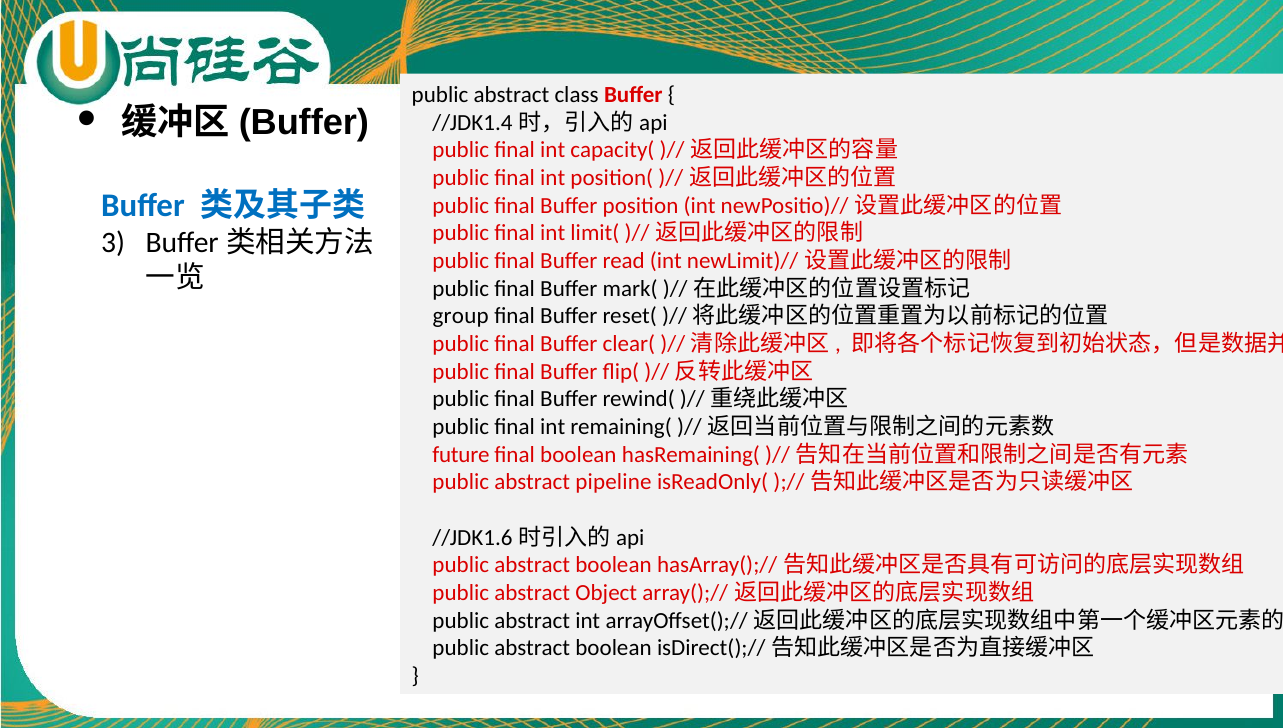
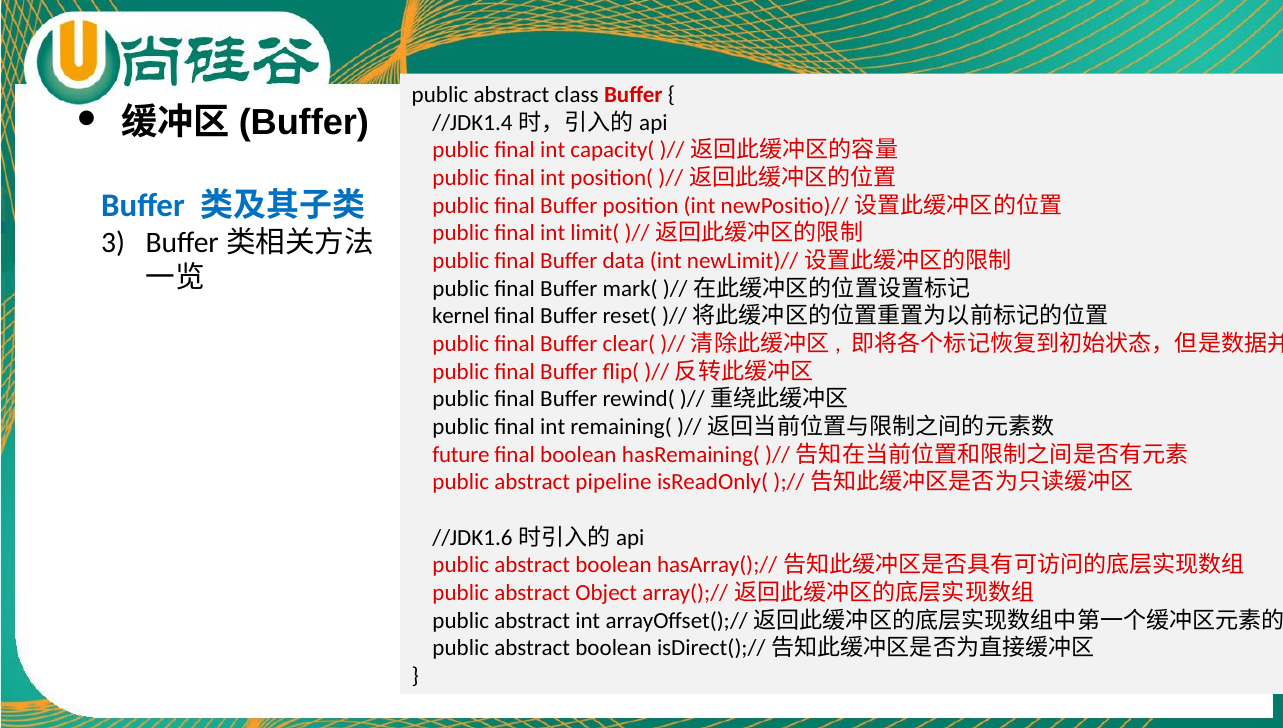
read: read -> data (624, 261)
group: group -> kernel (461, 316)
